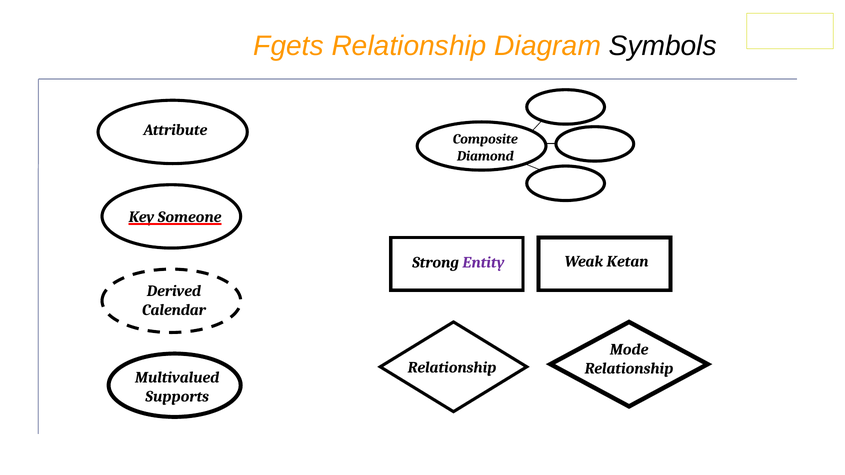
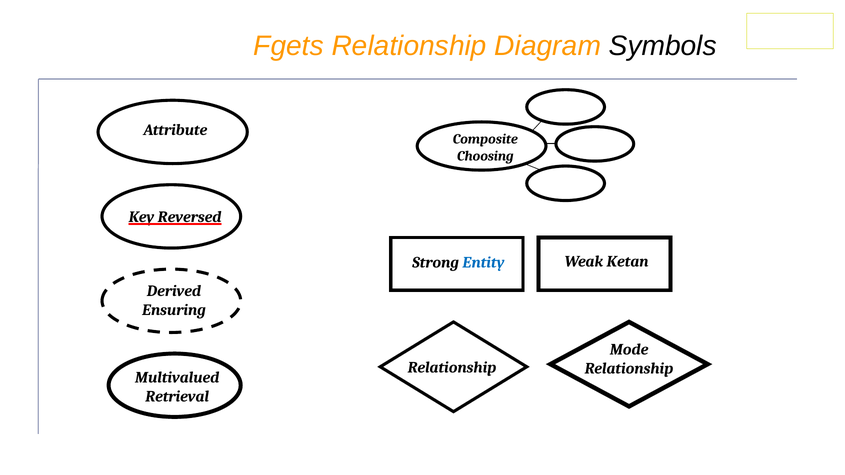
Diamond: Diamond -> Choosing (485, 156)
Someone: Someone -> Reversed (190, 217)
Entity colour: purple -> blue (483, 263)
Calendar: Calendar -> Ensuring (174, 310)
Supports: Supports -> Retrieval (177, 397)
